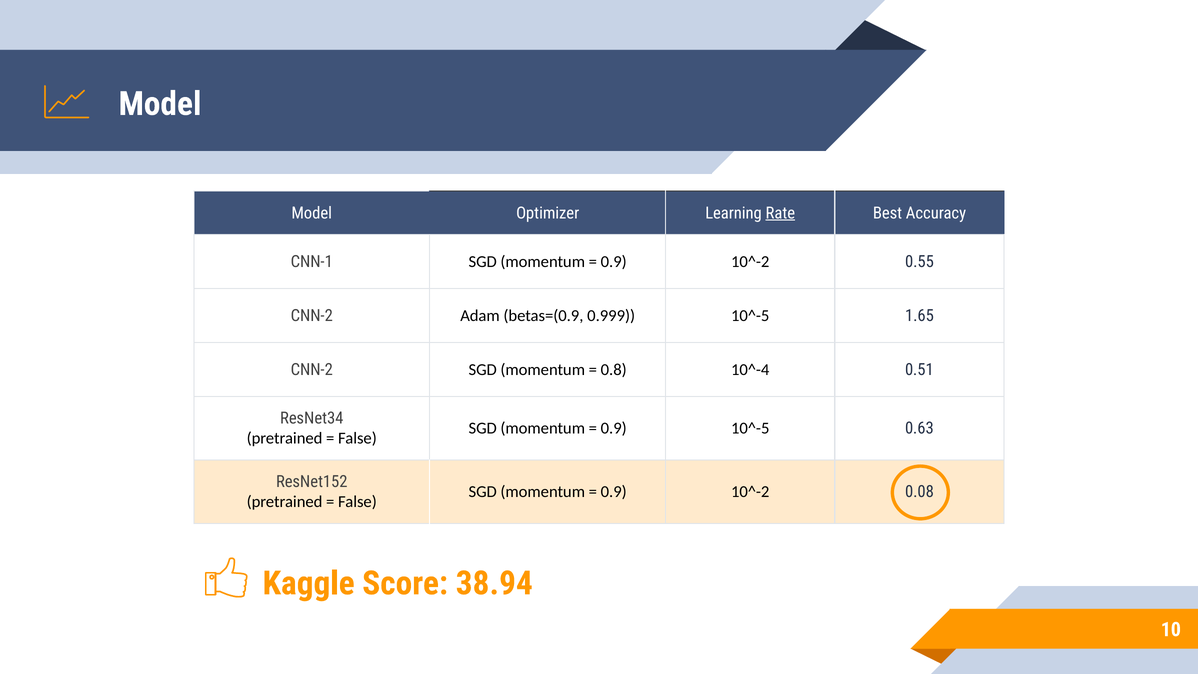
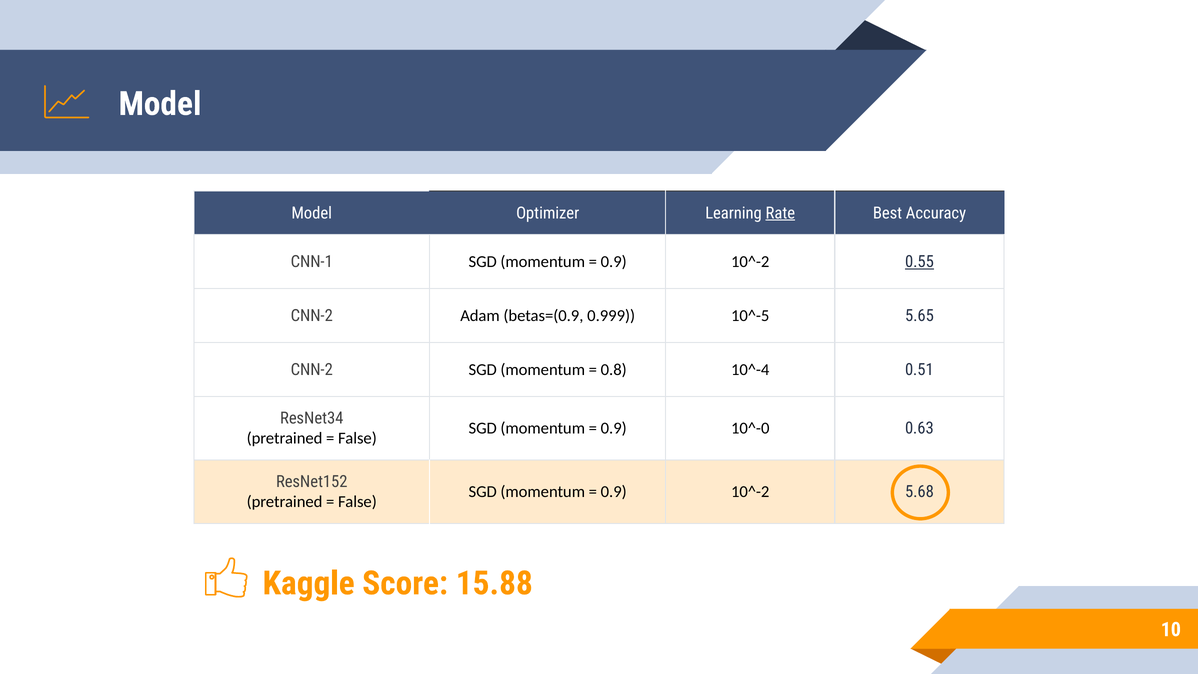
0.55 underline: none -> present (919, 262)
1.65: 1.65 -> 5.65 (919, 316)
0.9 10^-5: 10^-5 -> 10^-0 (750, 428)
0.08: 0.08 -> 5.68 (919, 492)
38.94: 38.94 -> 15.88 (494, 583)
